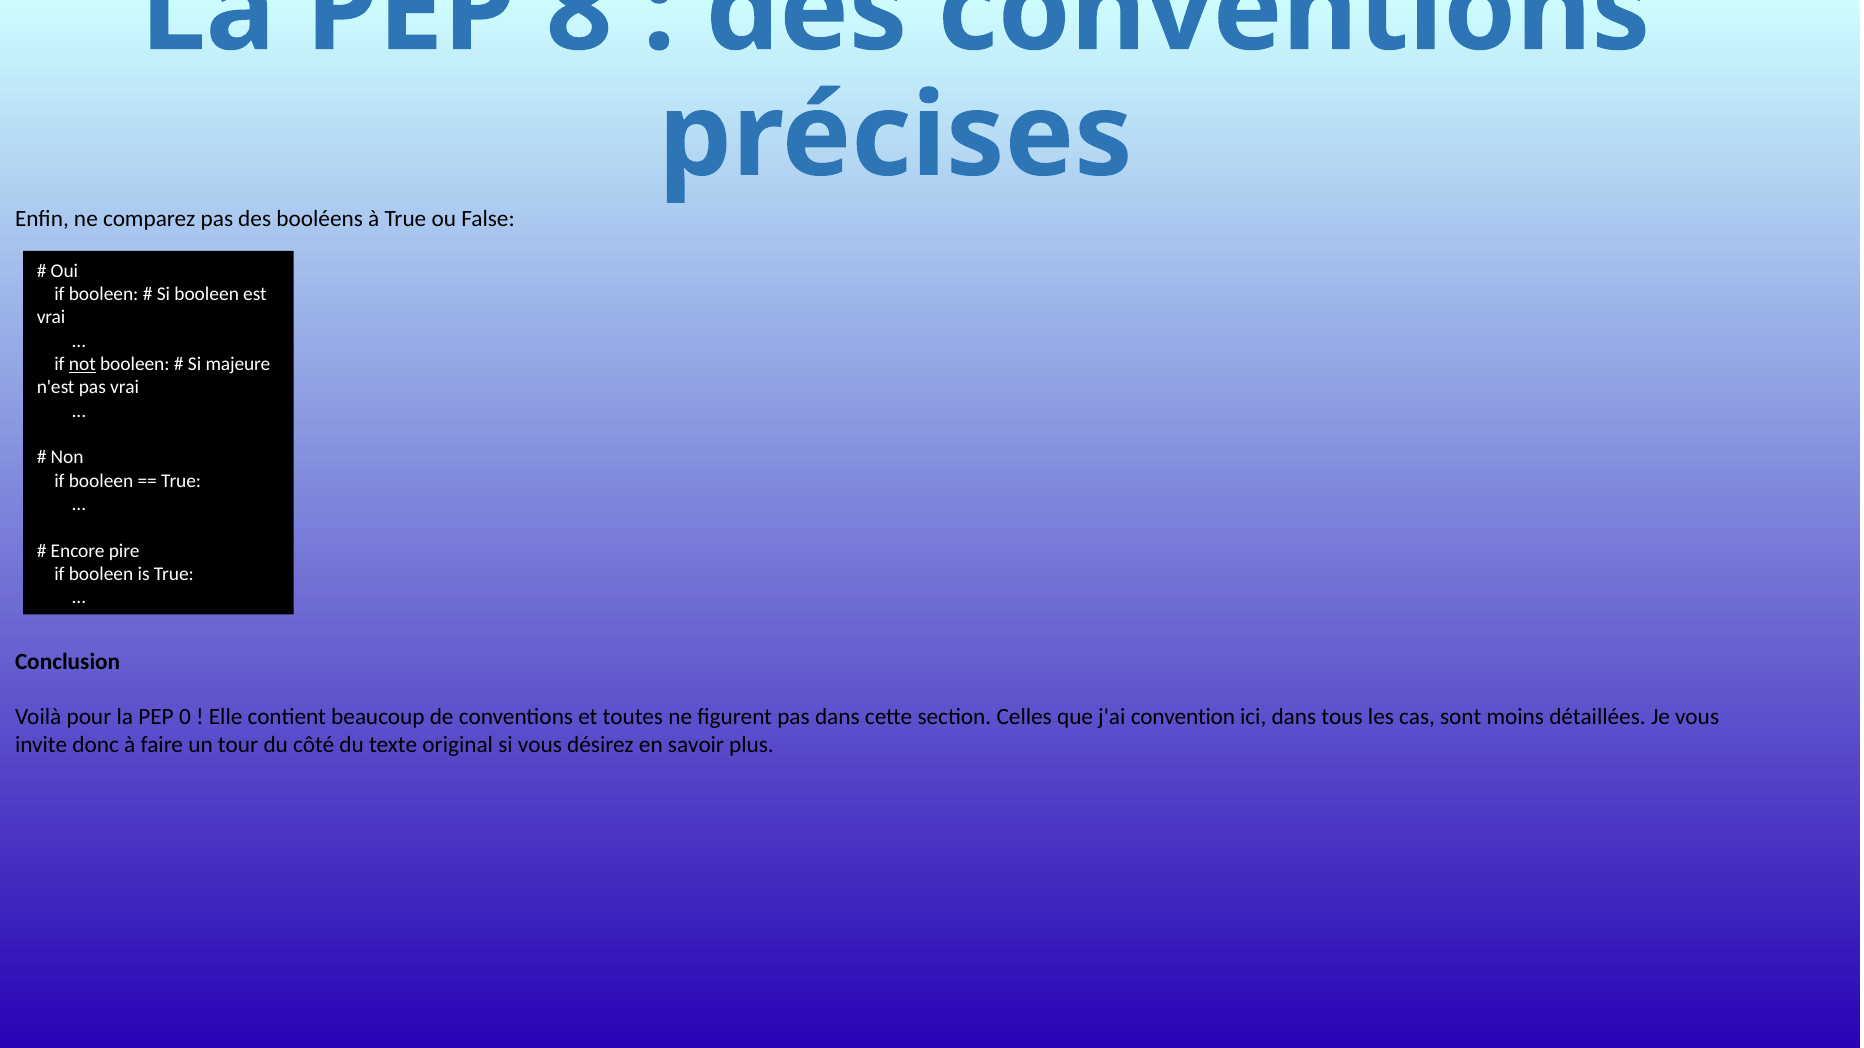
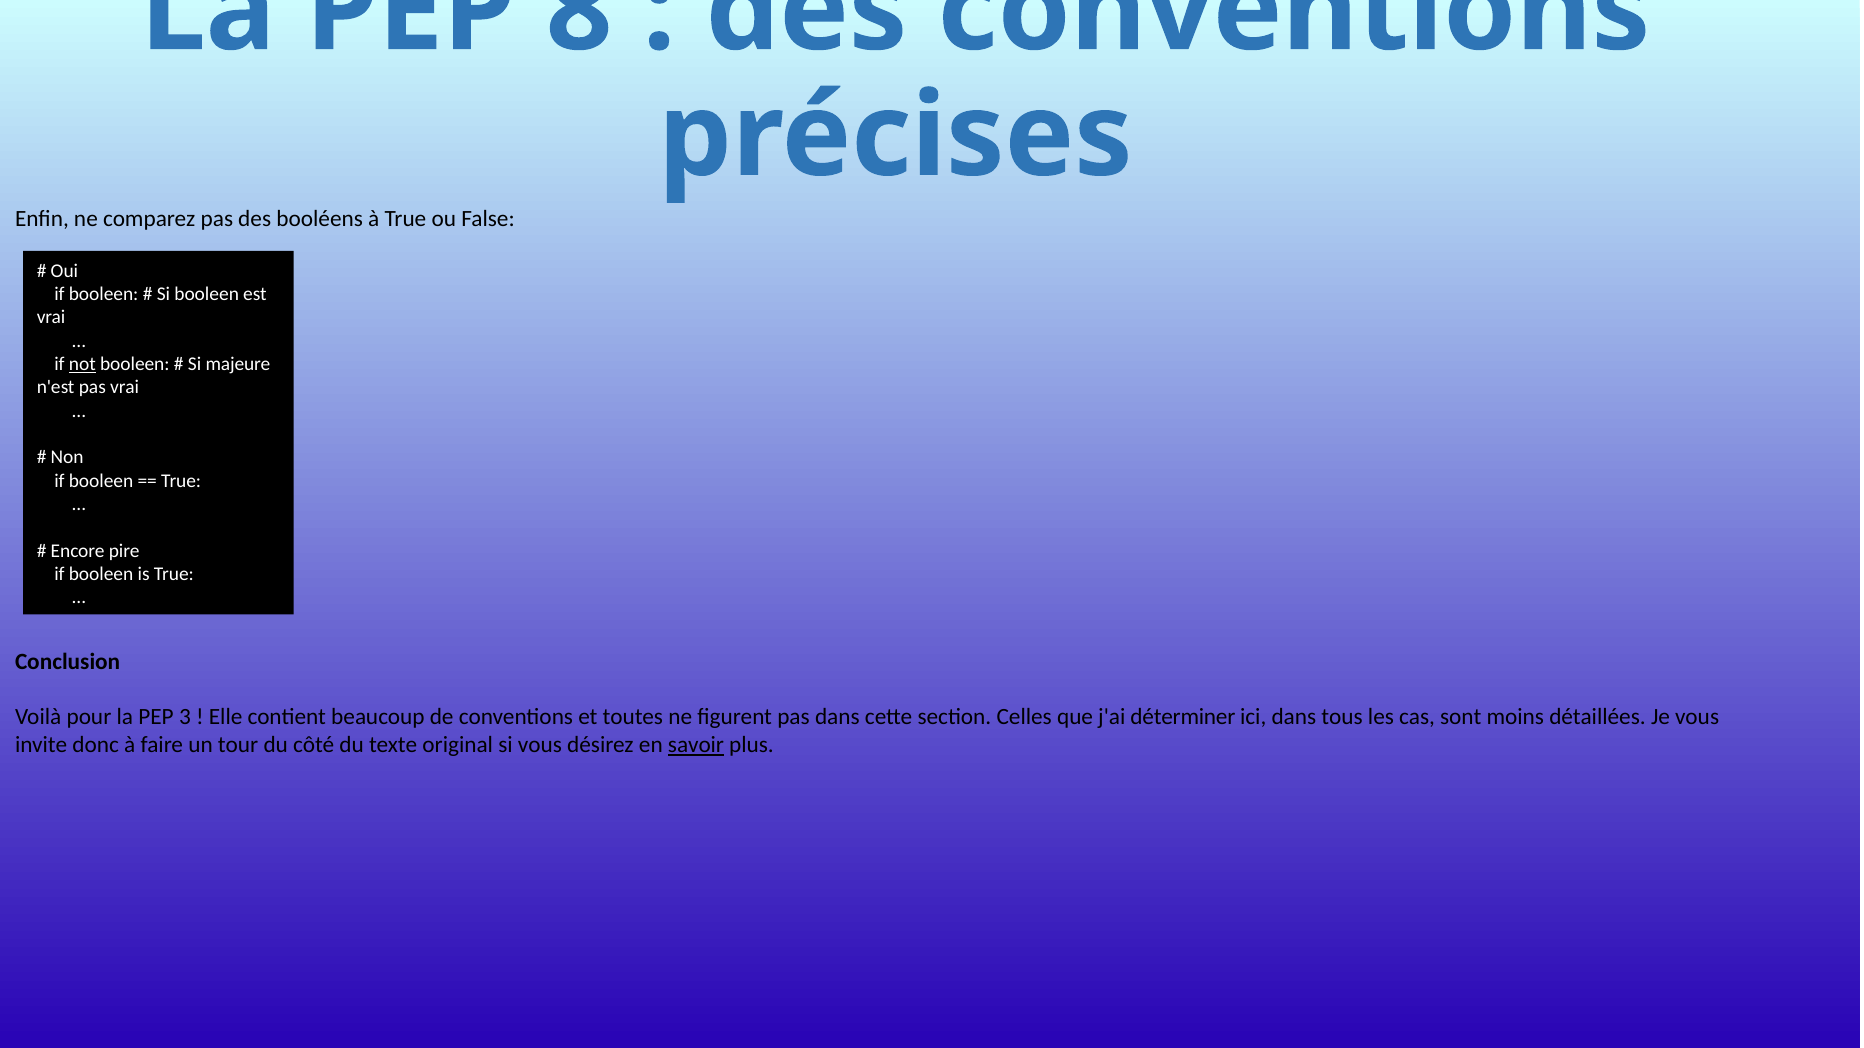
0: 0 -> 3 (185, 718)
convention: convention -> déterminer (1183, 718)
savoir underline: none -> present (696, 746)
